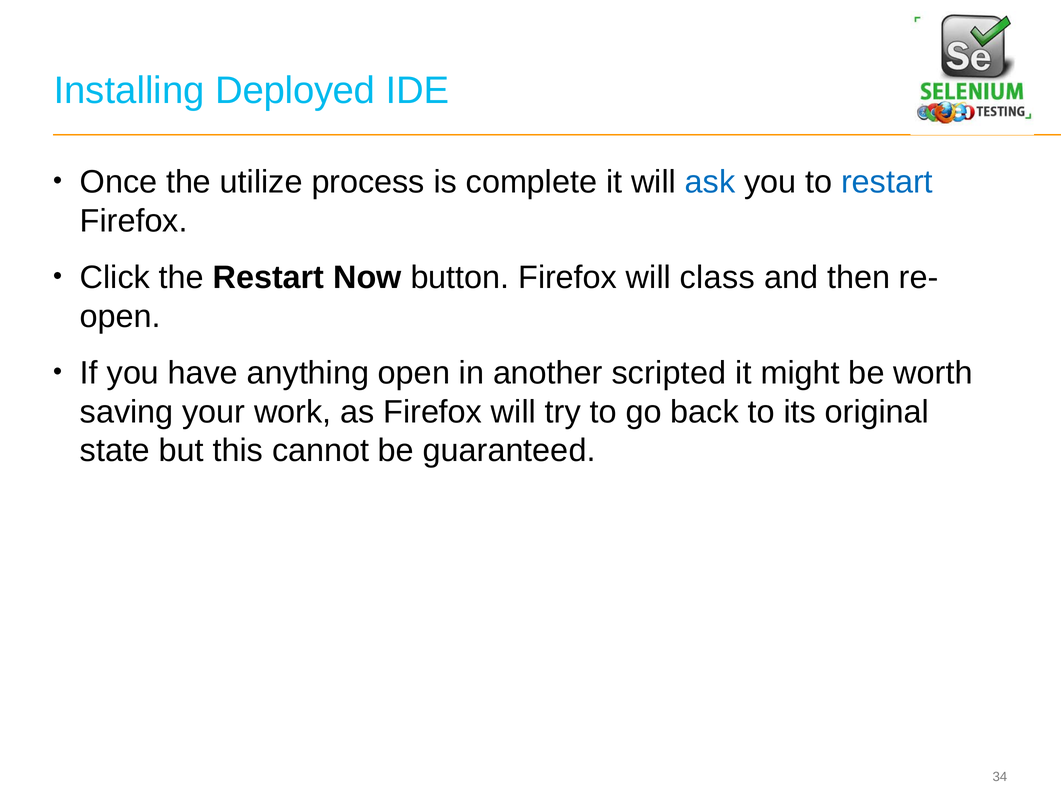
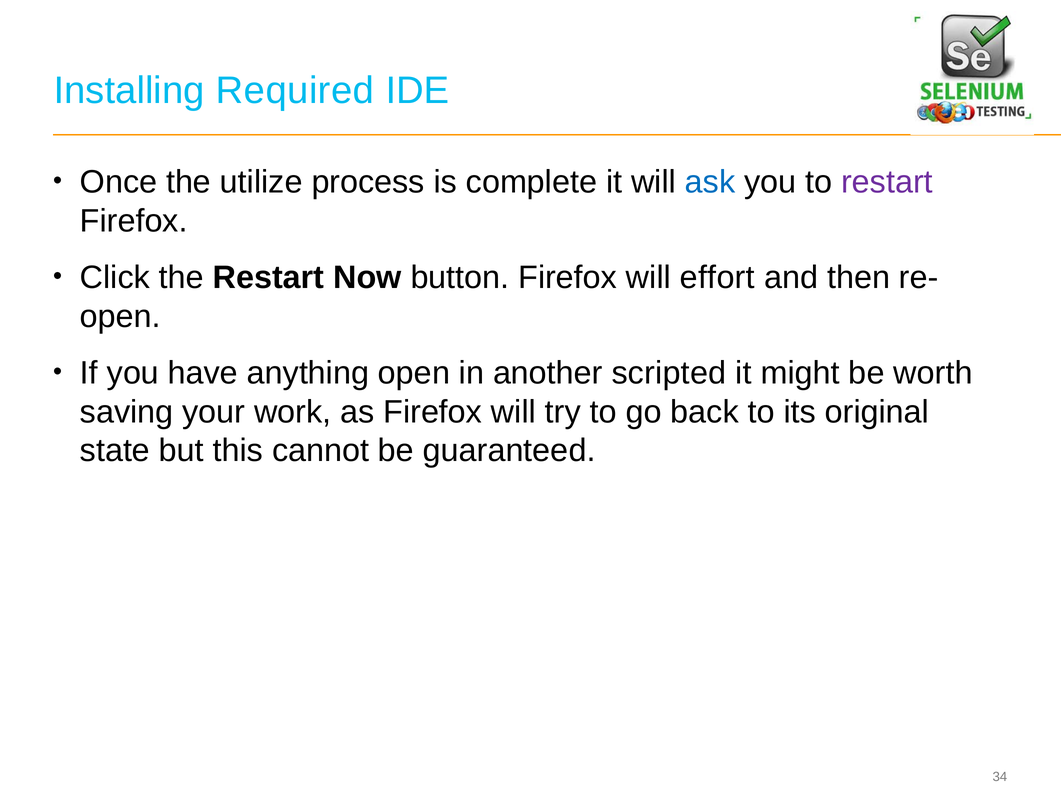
Deployed: Deployed -> Required (295, 91)
restart colour: blue -> purple (887, 182)
class: class -> effort (717, 277)
